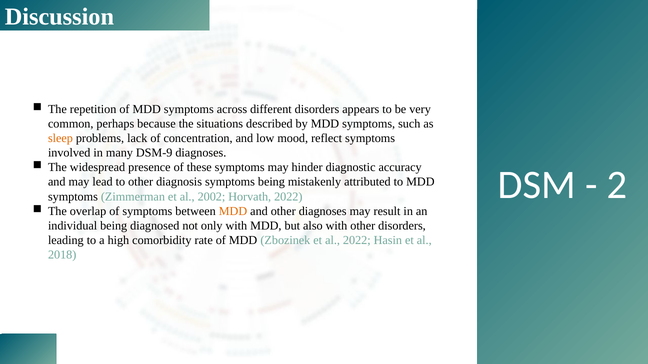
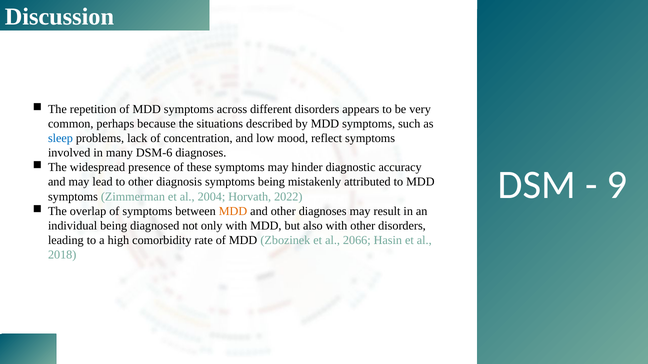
sleep colour: orange -> blue (60, 138)
DSM-9: DSM-9 -> DSM-6 (154, 153)
2: 2 -> 9 (617, 185)
2002: 2002 -> 2004 (211, 197)
al 2022: 2022 -> 2066 (357, 241)
